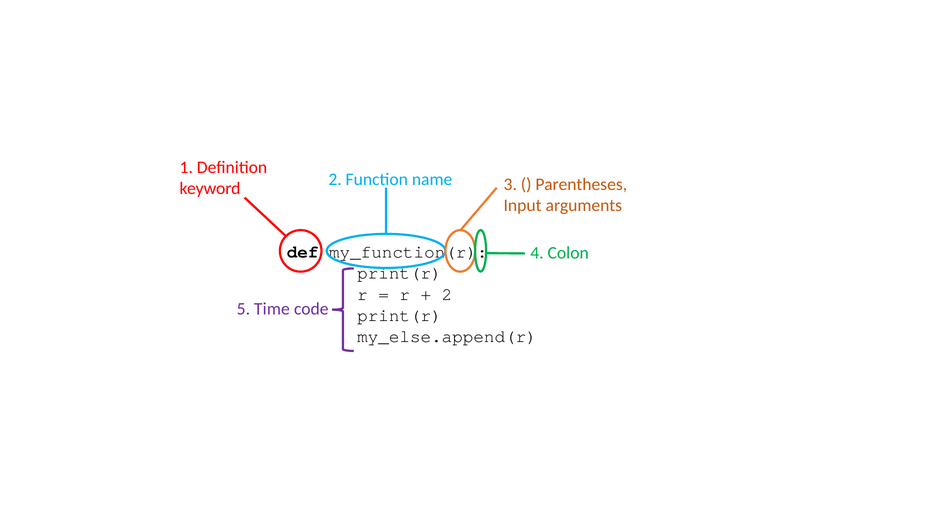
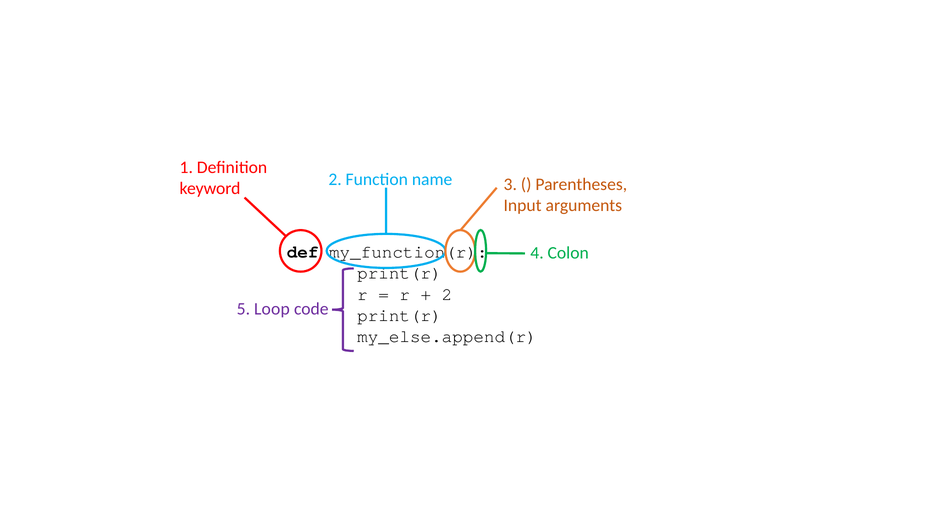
Time: Time -> Loop (272, 309)
